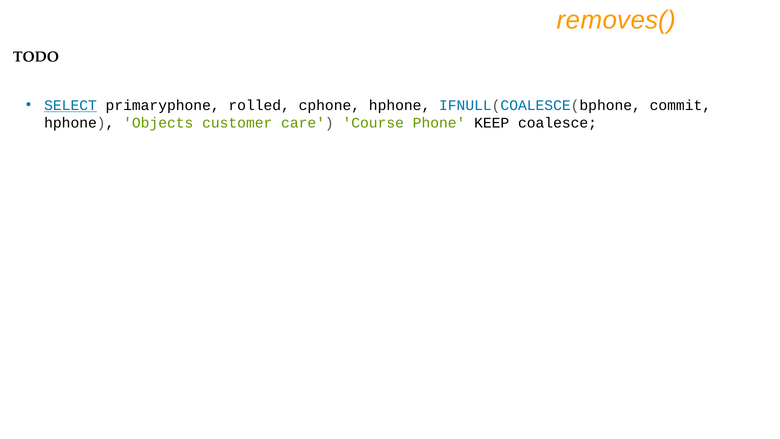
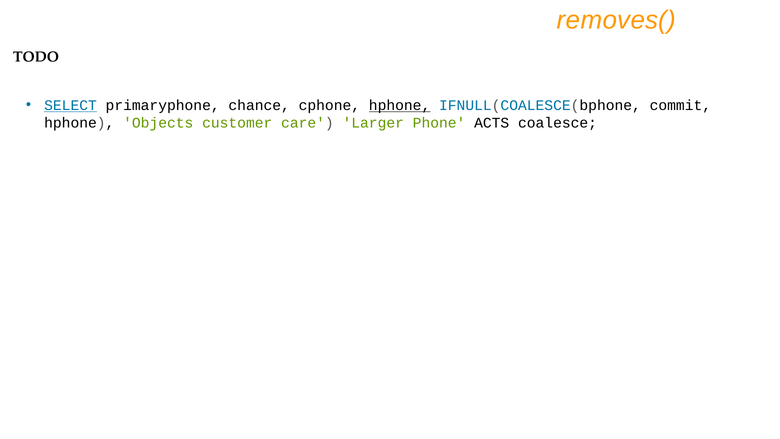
rolled: rolled -> chance (259, 105)
hphone underline: none -> present (400, 105)
Course: Course -> Larger (373, 123)
KEEP: KEEP -> ACTS (492, 123)
